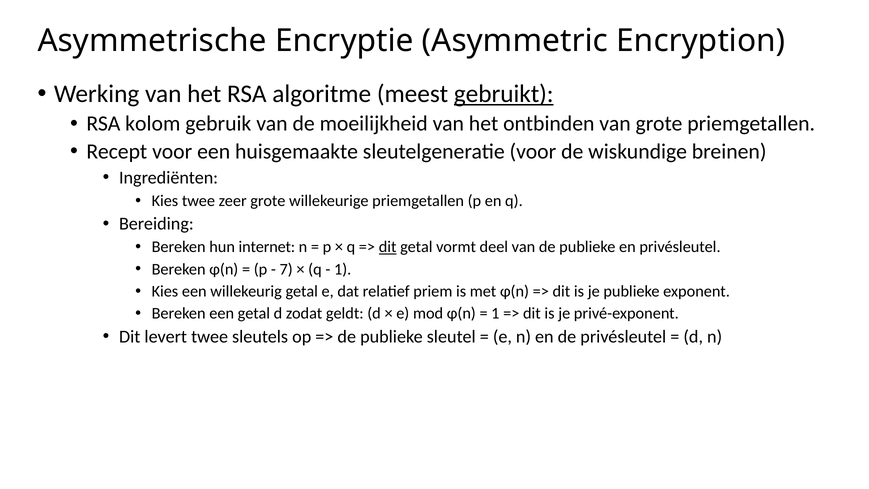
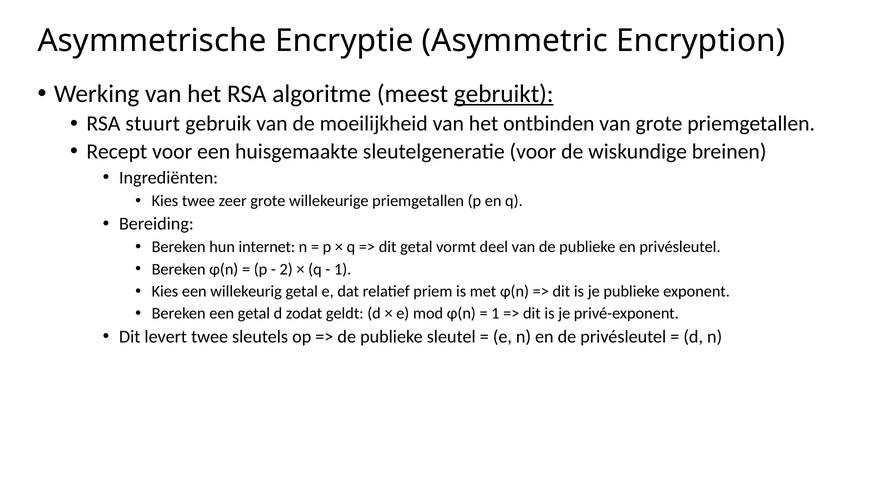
kolom: kolom -> stuurt (153, 124)
dit underline: present -> none (388, 247)
7: 7 -> 2 (286, 269)
